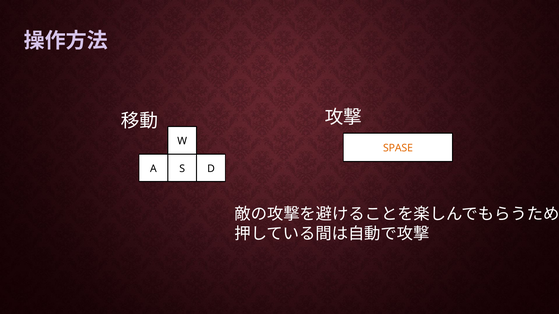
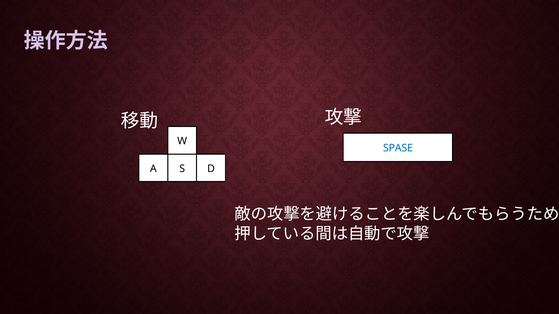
SPASE colour: orange -> blue (398, 148)
